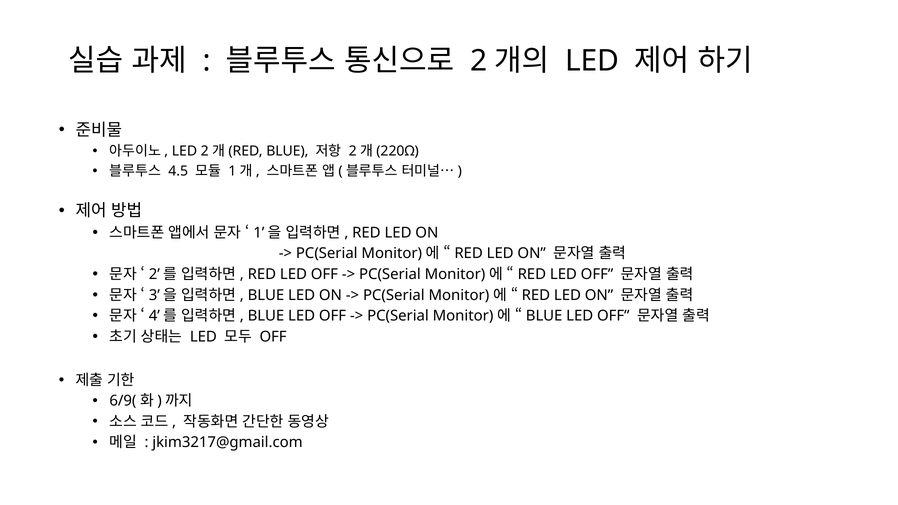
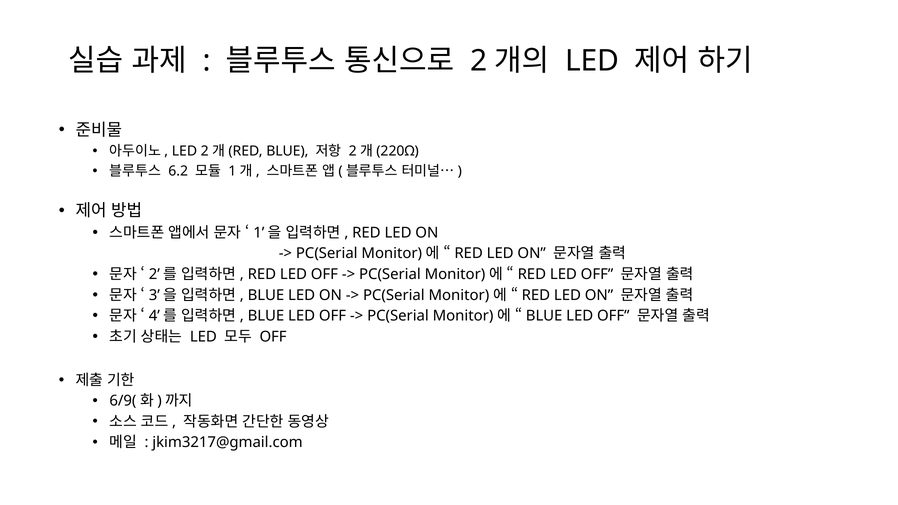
4.5: 4.5 -> 6.2 (178, 171)
